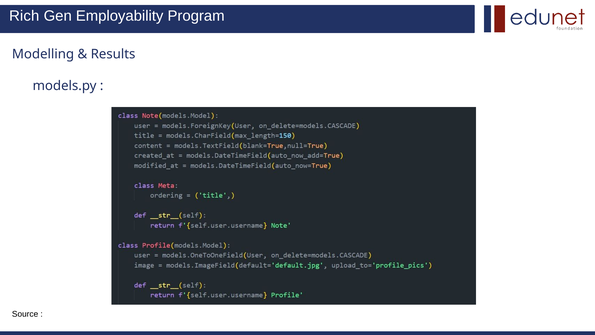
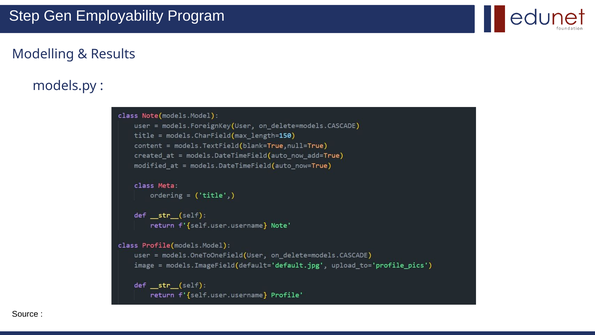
Rich: Rich -> Step (24, 16)
